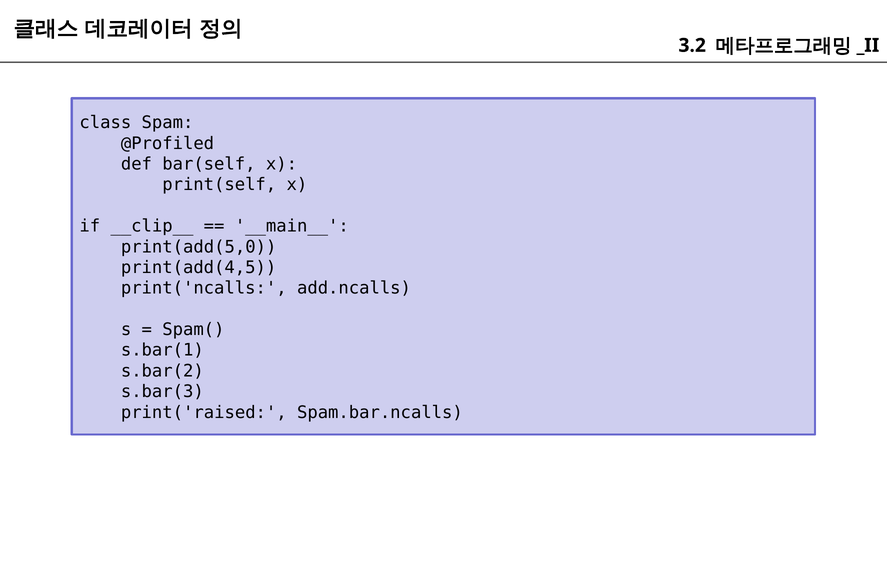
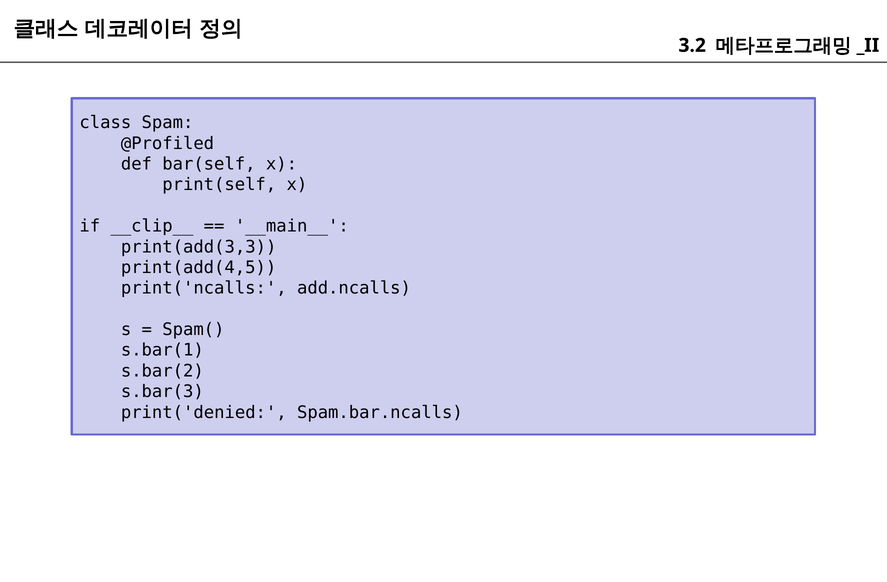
print(add(5,0: print(add(5,0 -> print(add(3,3 (199, 247)
print('raised: print('raised -> print('denied (204, 413)
